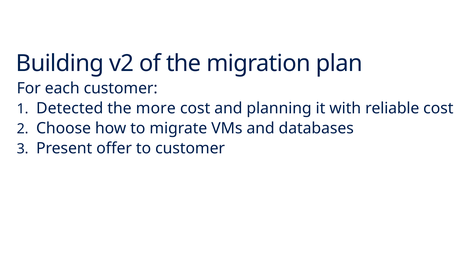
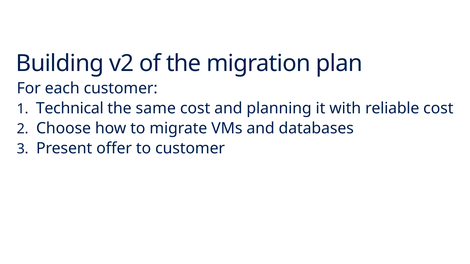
Detected: Detected -> Technical (70, 108)
more: more -> same (156, 108)
